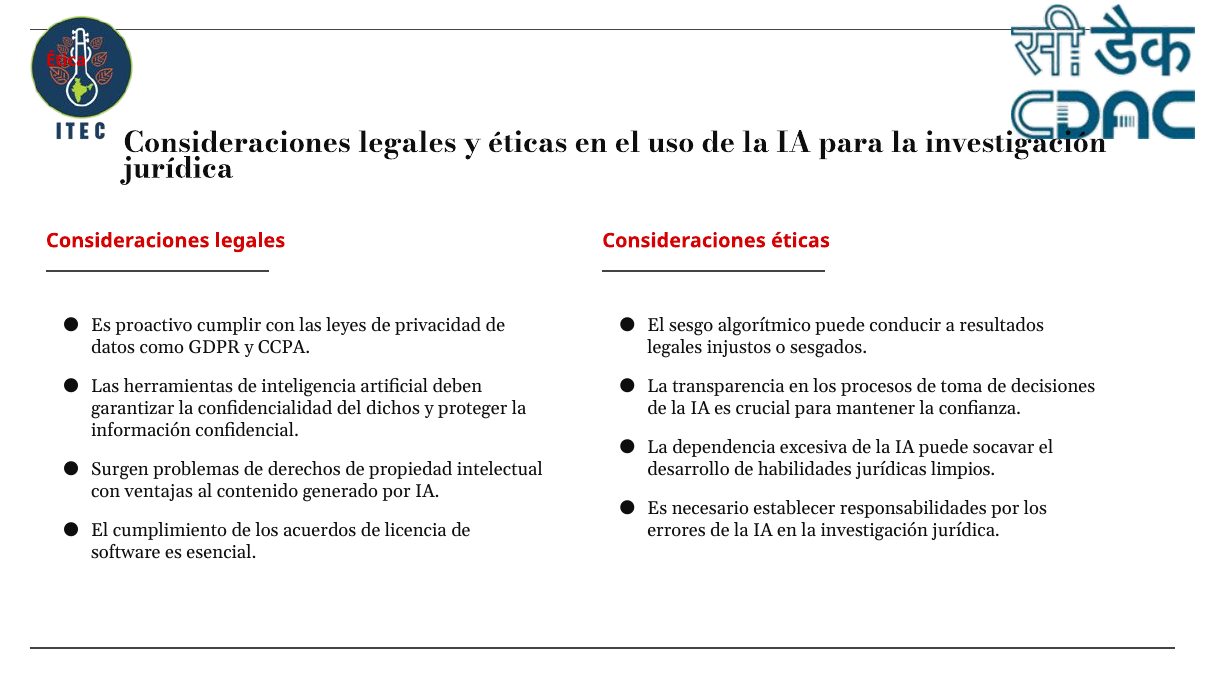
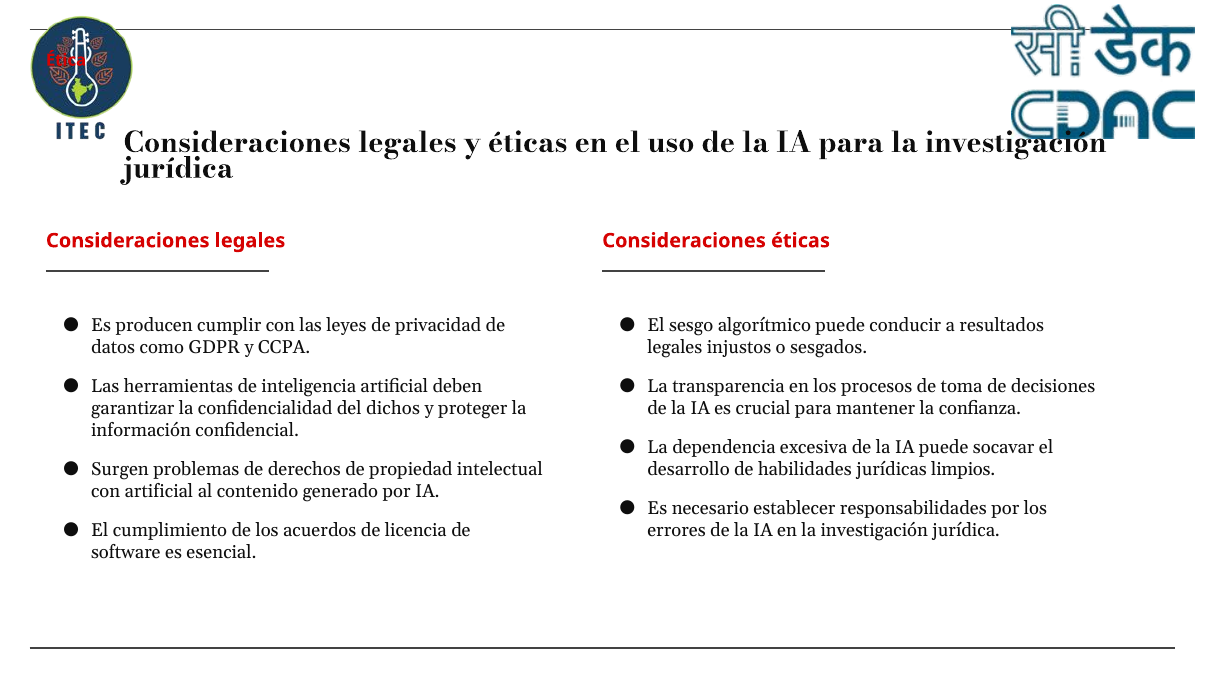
proactivo: proactivo -> producen (154, 325)
con ventajas: ventajas -> artificial (159, 491)
